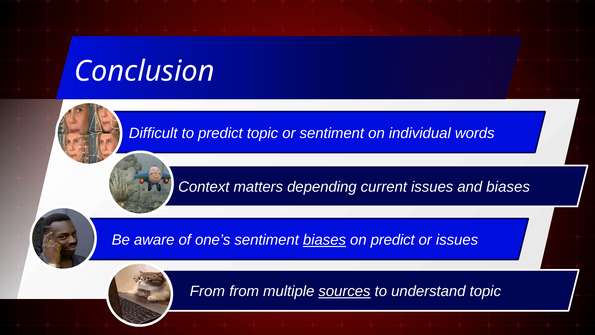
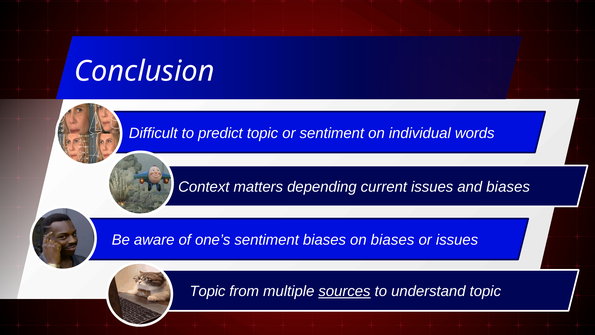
biases underline: present -> none (324, 240)
on predict: predict -> biases (393, 240)
From: From -> Topic (208, 291)
